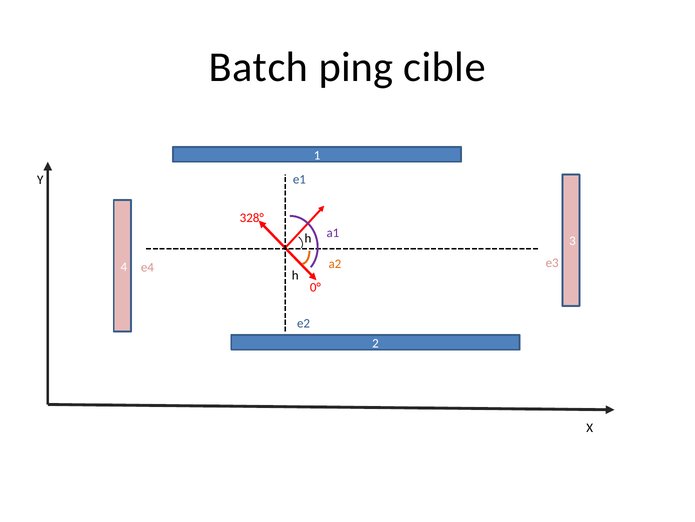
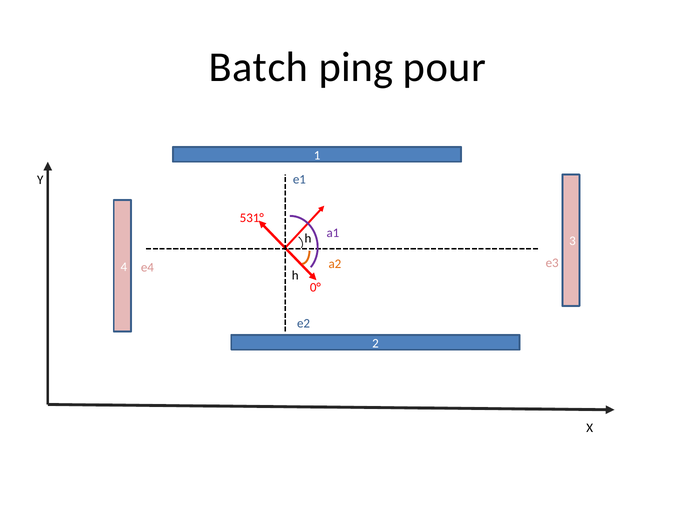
cible: cible -> pour (444, 67)
328°: 328° -> 531° (252, 218)
